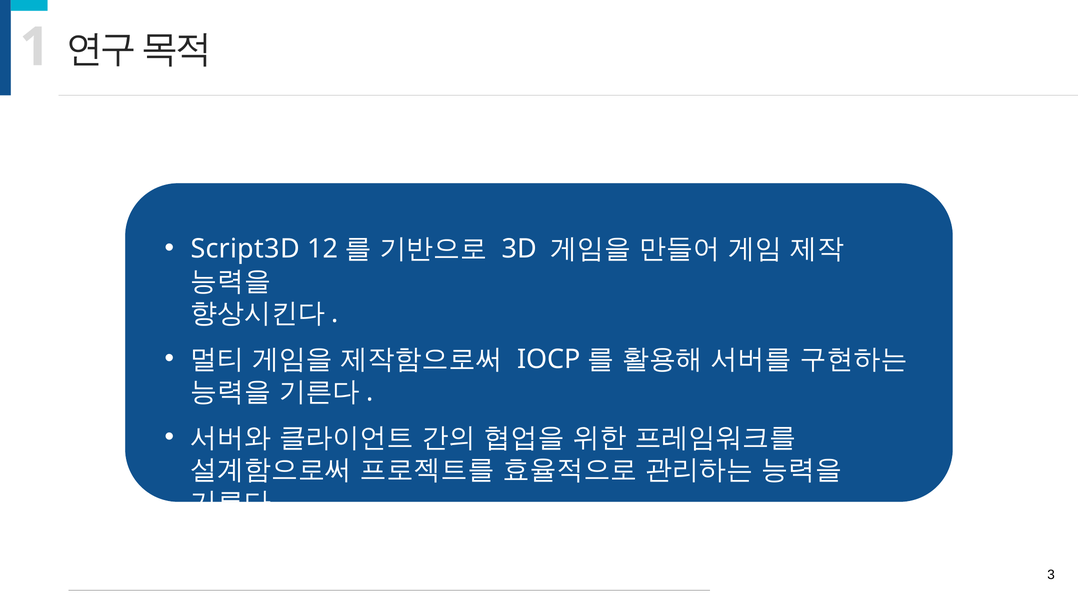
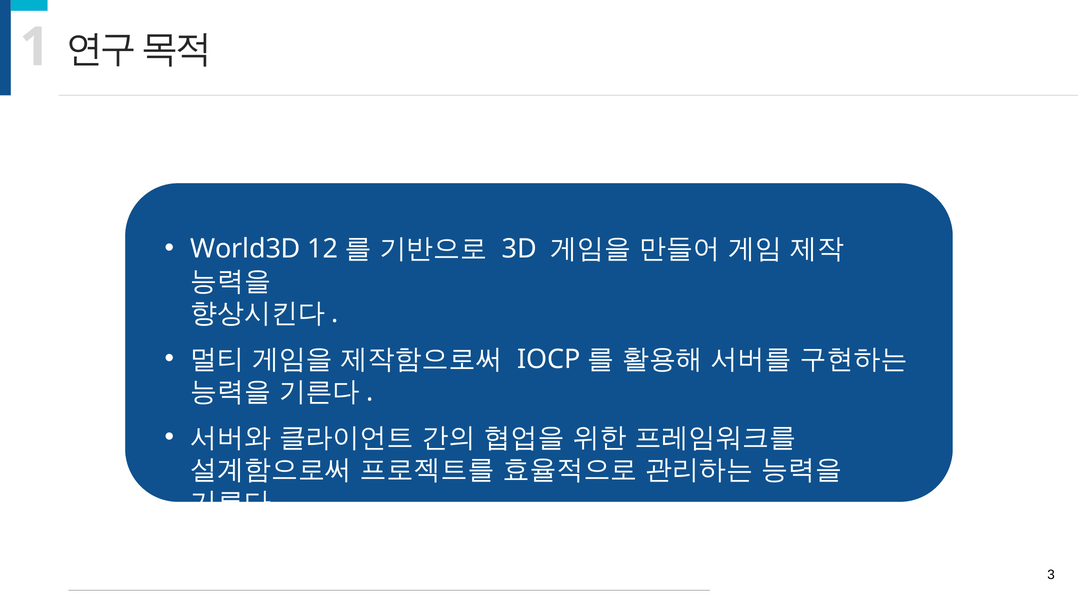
Script3D: Script3D -> World3D (245, 249)
